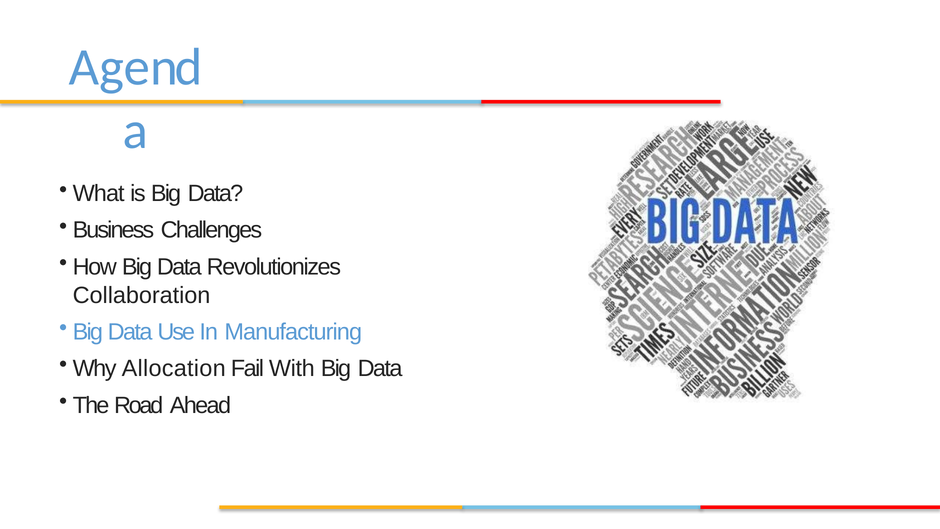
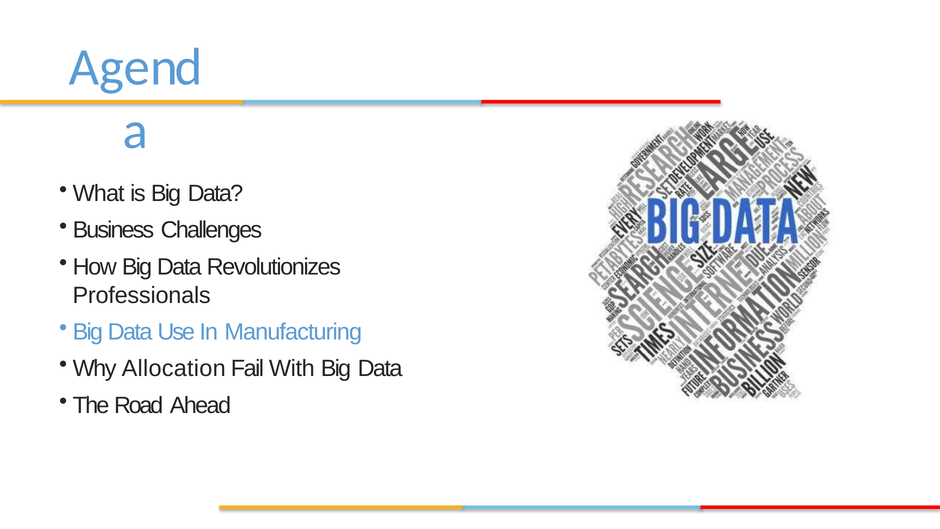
Collaboration: Collaboration -> Professionals (142, 295)
